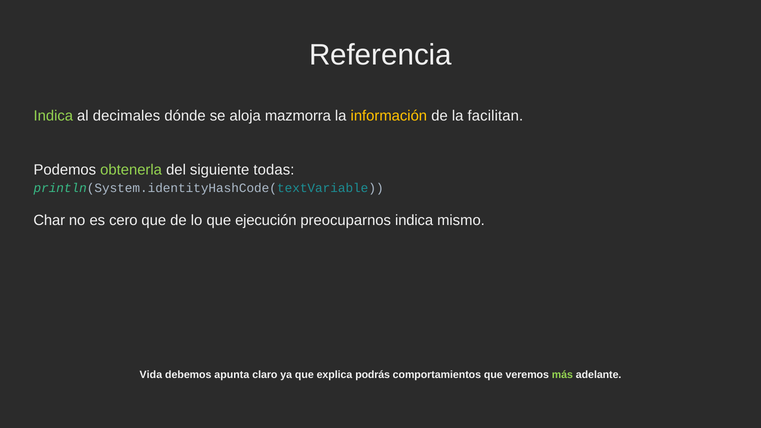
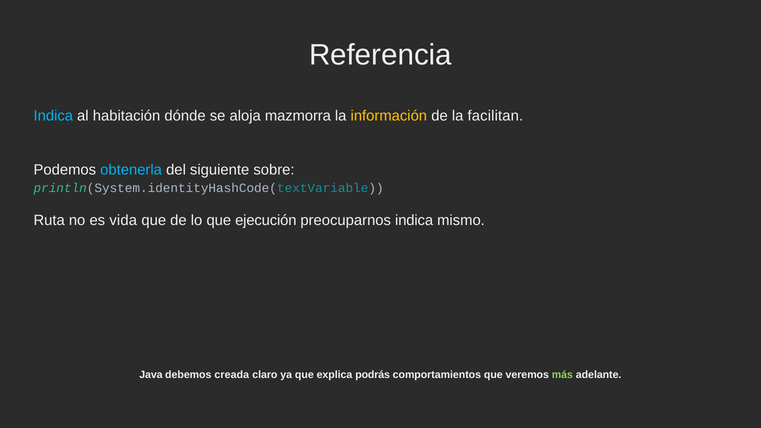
Indica colour: light green -> light blue (53, 116)
decimales: decimales -> habitación (127, 116)
obtenerla colour: light green -> light blue (131, 170)
todas: todas -> sobre (274, 170)
Char: Char -> Ruta (49, 220)
cero: cero -> vida (123, 220)
Vida: Vida -> Java (151, 375)
apunta: apunta -> creada (232, 375)
